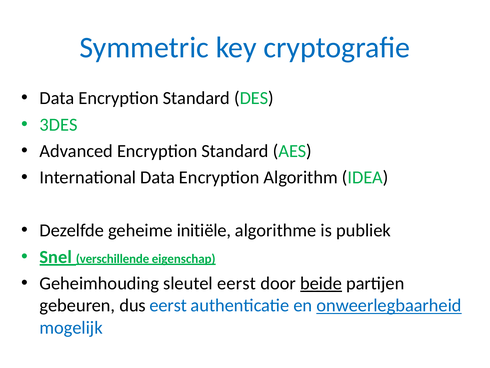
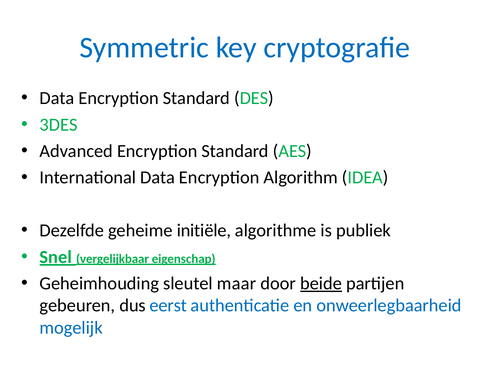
verschillende: verschillende -> vergelijkbaar (112, 258)
sleutel eerst: eerst -> maar (237, 283)
onweerlegbaarheid underline: present -> none (389, 305)
